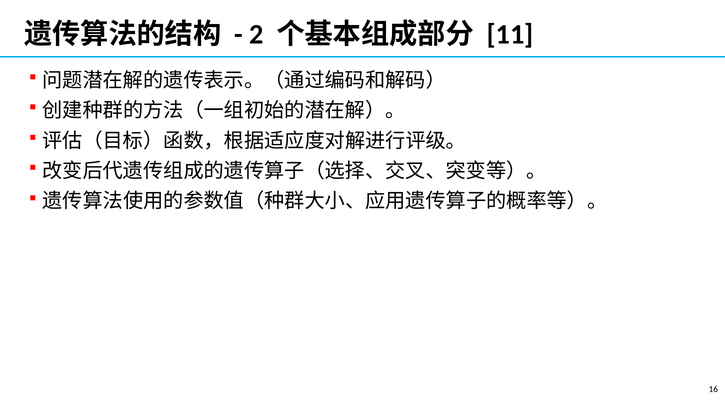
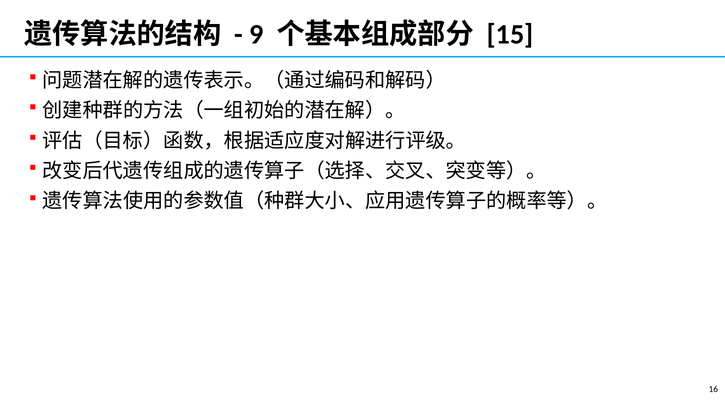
2: 2 -> 9 (256, 35)
11: 11 -> 15 (510, 35)
